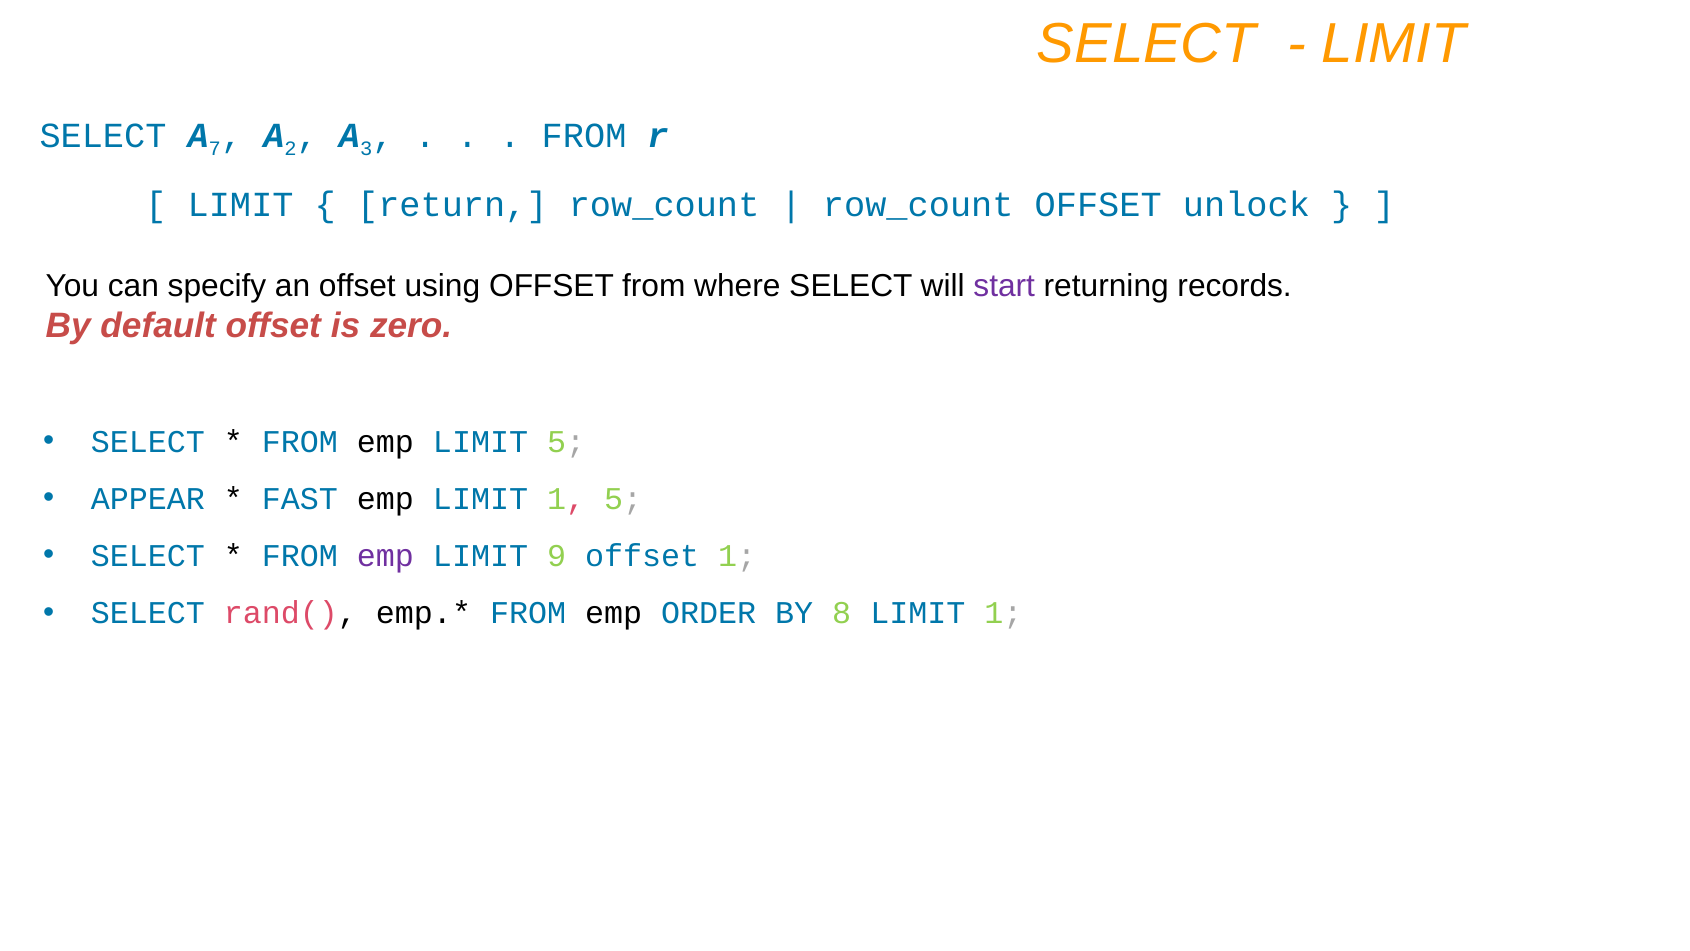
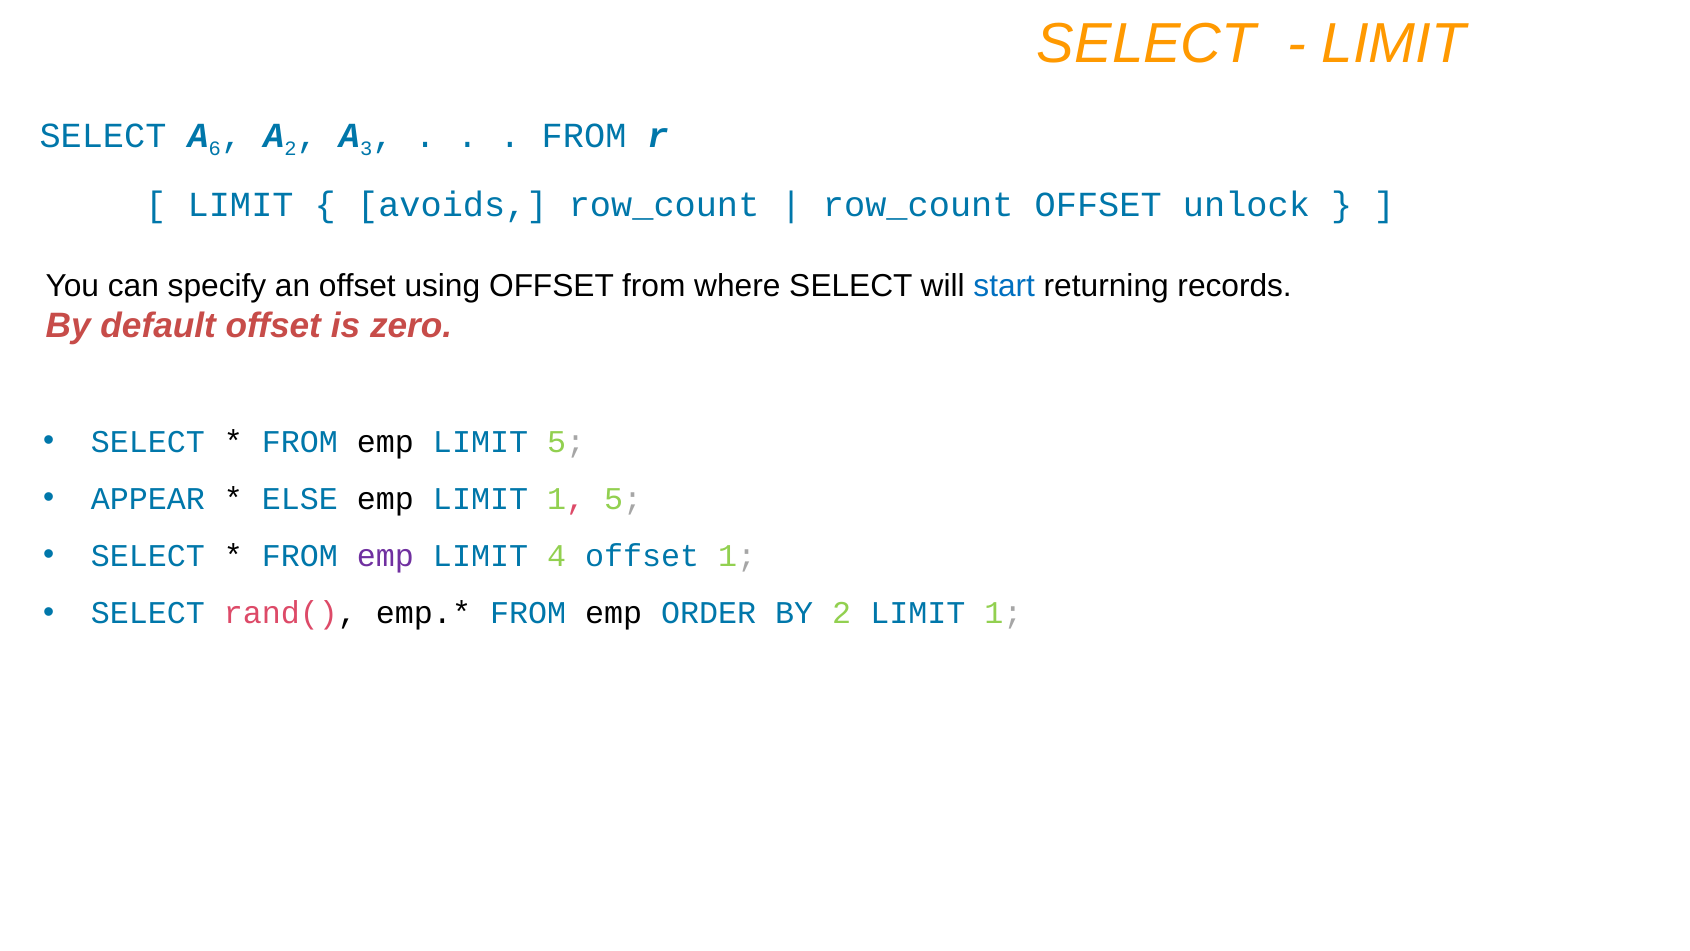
7: 7 -> 6 (215, 149)
return: return -> avoids (452, 205)
start colour: purple -> blue (1004, 286)
FAST: FAST -> ELSE (300, 499)
9: 9 -> 4 (557, 556)
BY 8: 8 -> 2 (842, 613)
